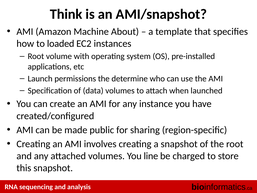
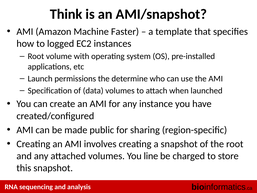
About: About -> Faster (125, 31)
loaded: loaded -> logged (61, 43)
